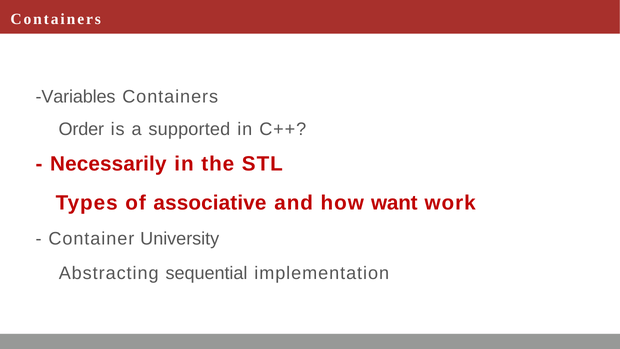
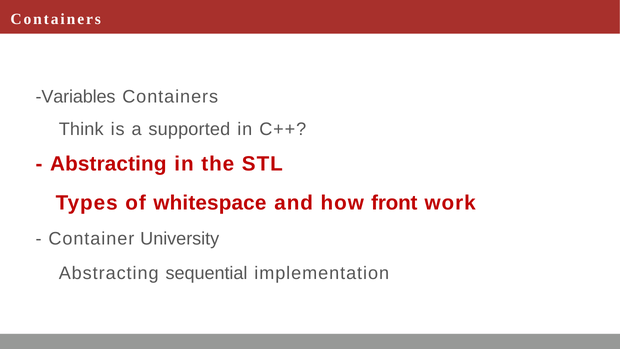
Order: Order -> Think (81, 129)
Necessarily: Necessarily -> Abstracting (108, 164)
associative: associative -> whitespace (210, 203)
want: want -> front (394, 203)
